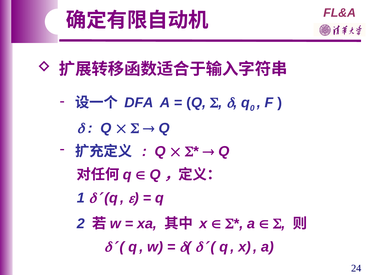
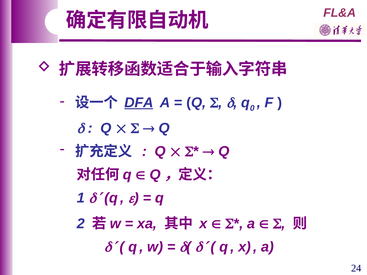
DFA underline: none -> present (139, 103)
